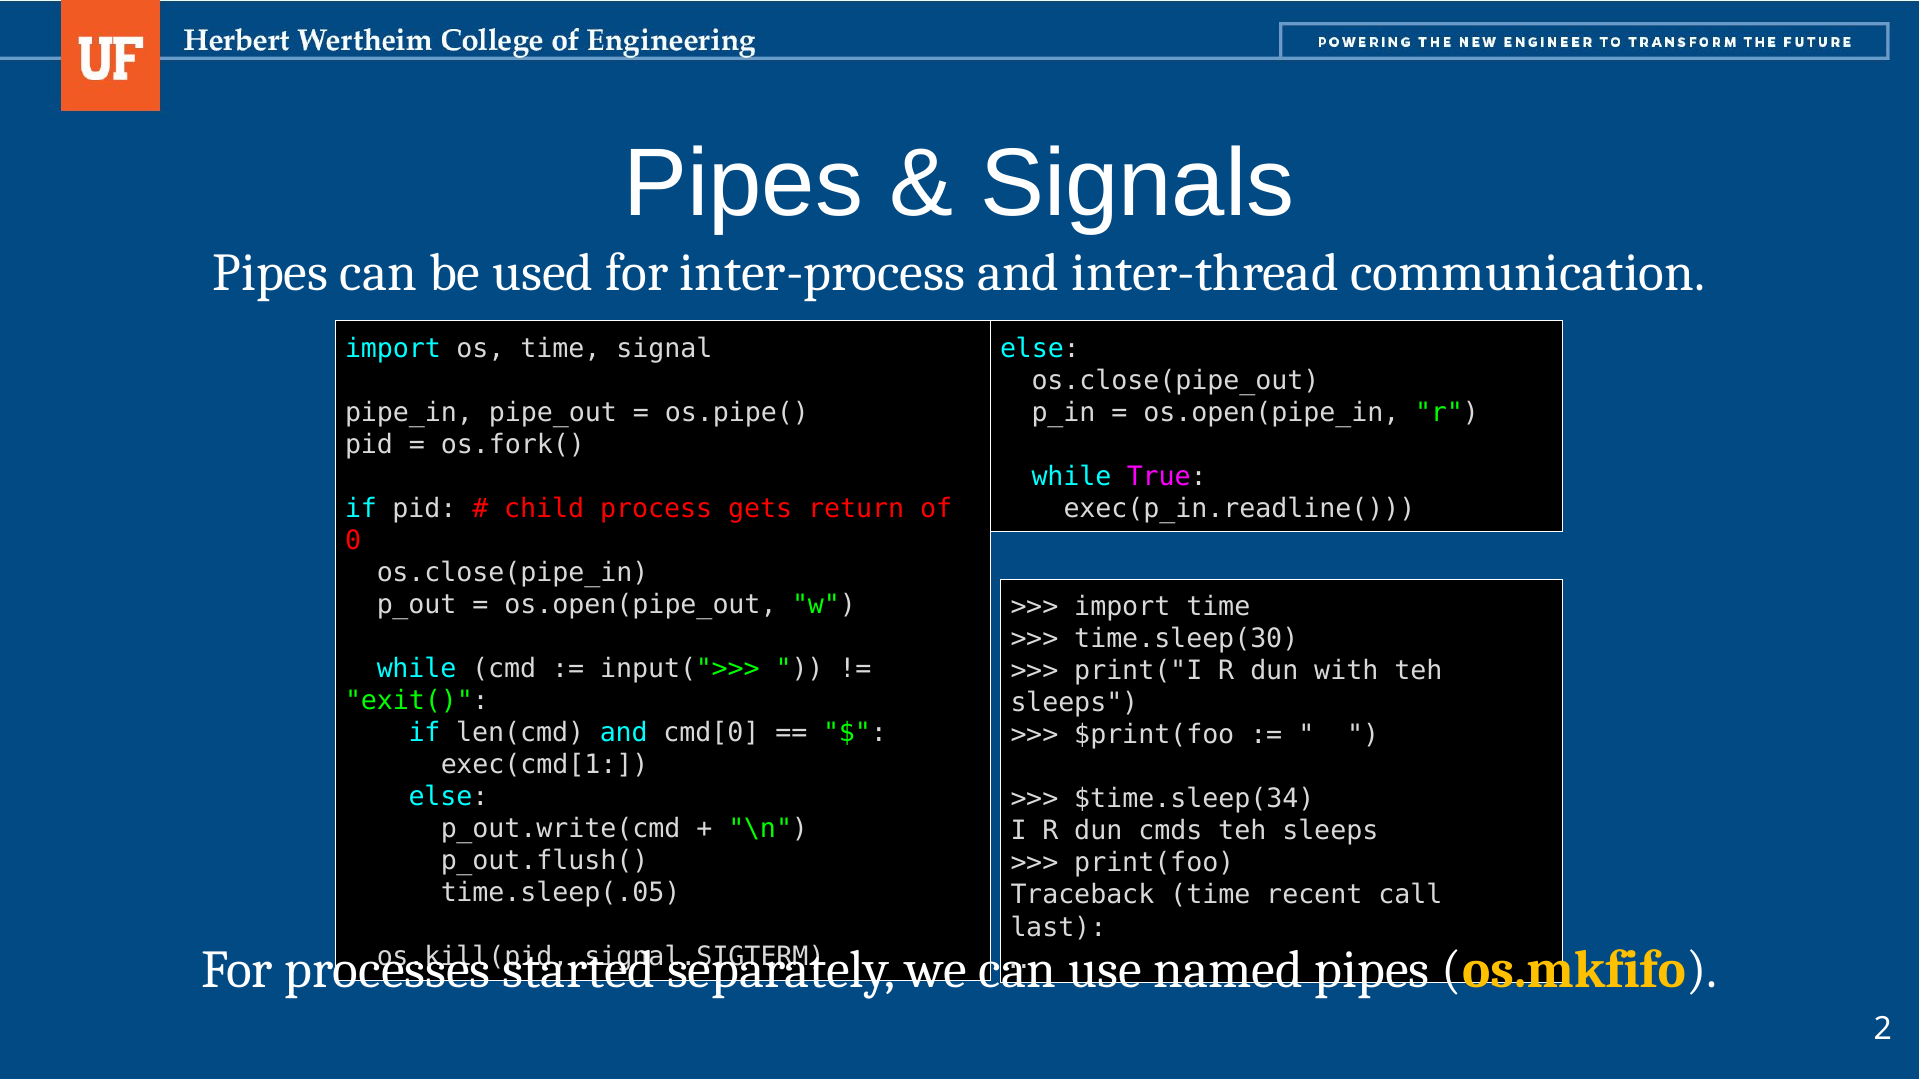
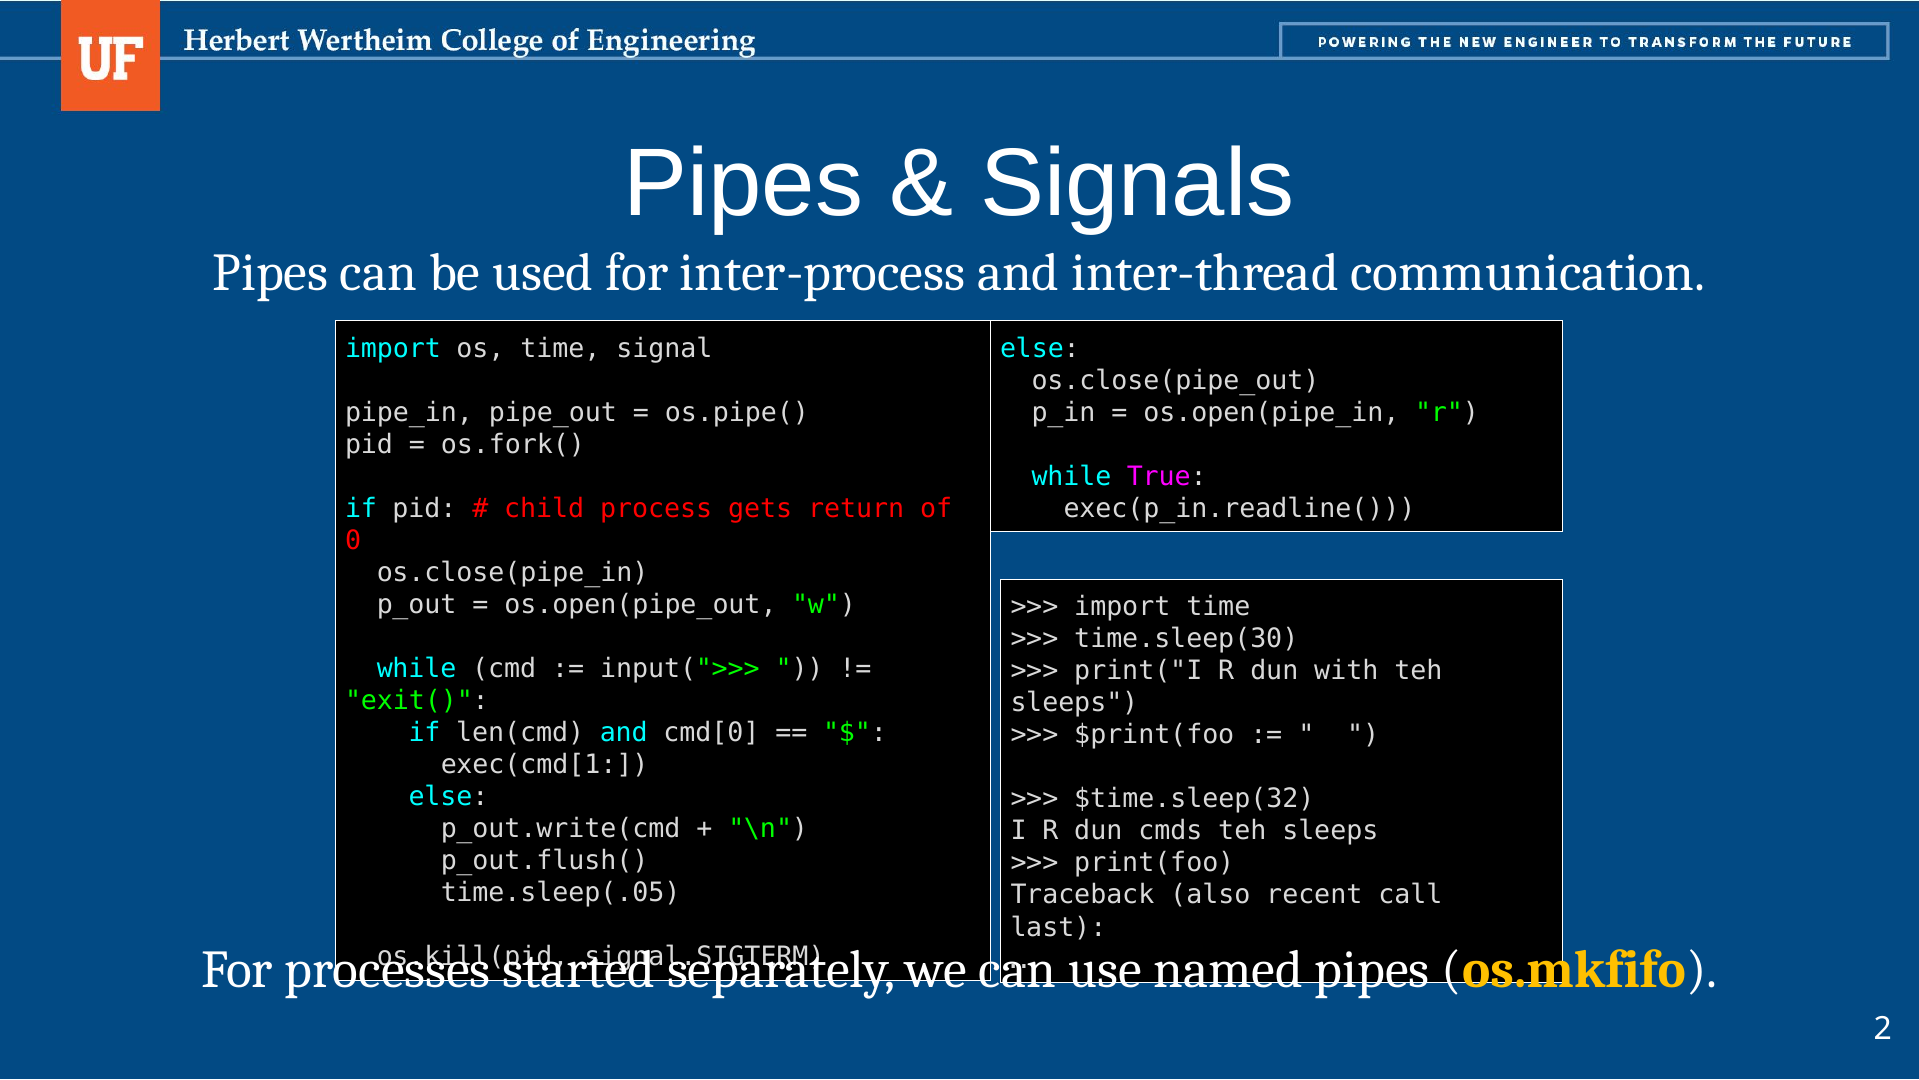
$time.sleep(34: $time.sleep(34 -> $time.sleep(32 (1194, 799)
Traceback time: time -> also (1210, 895)
